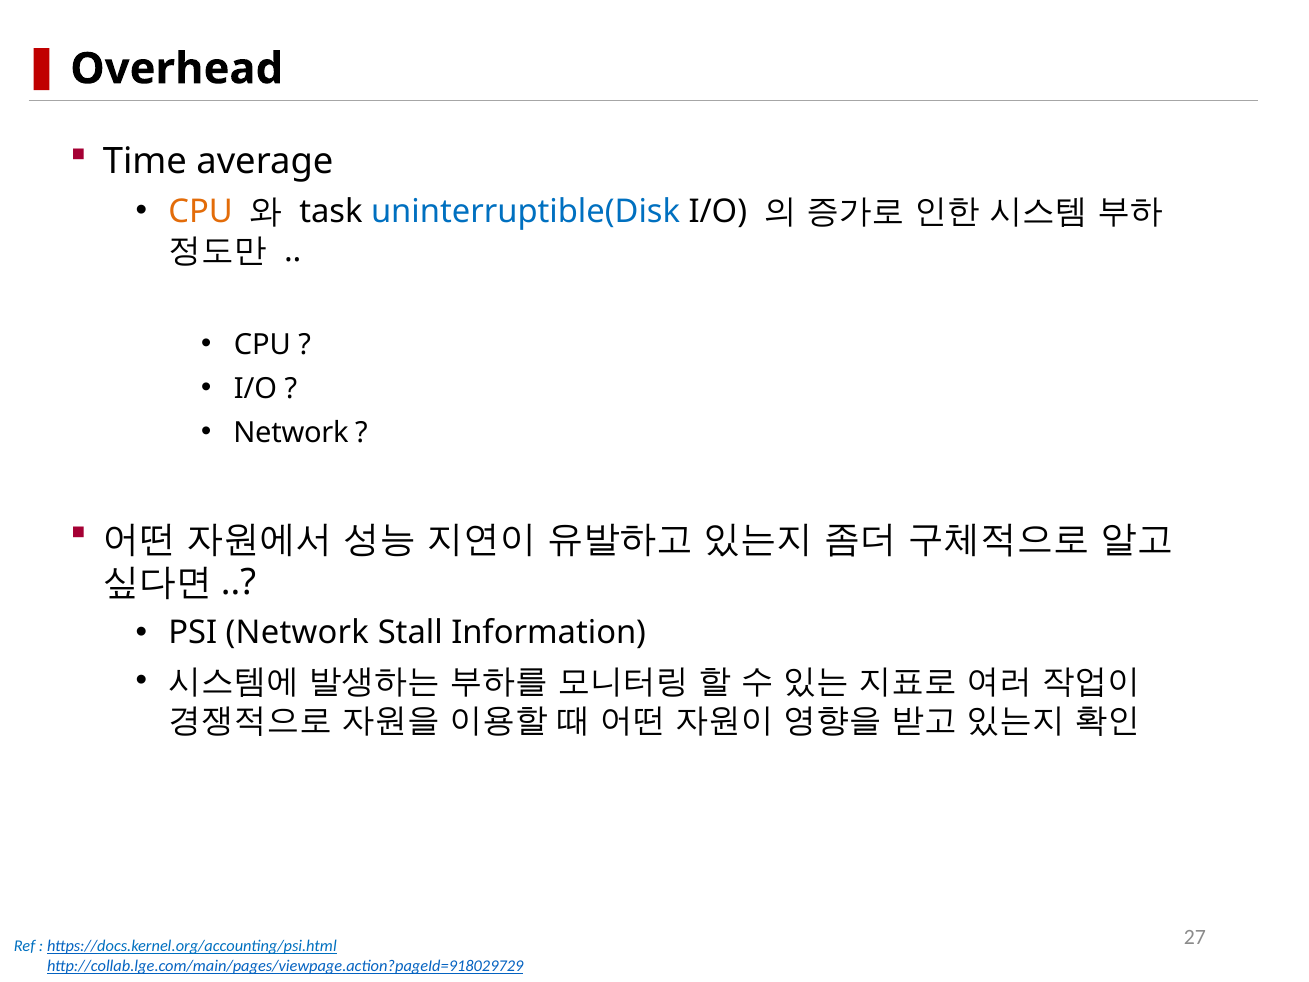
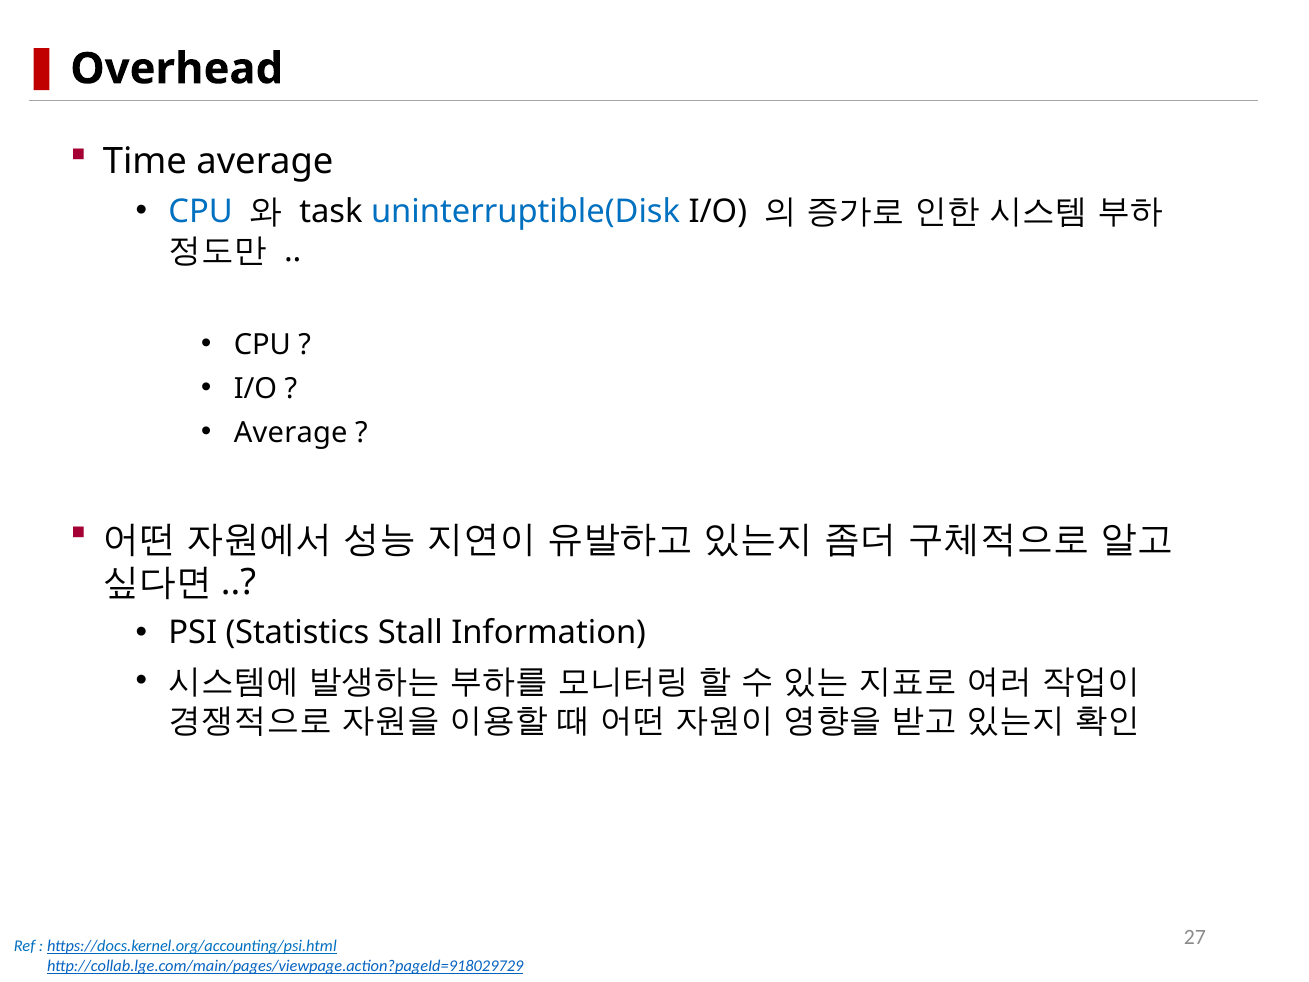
CPU colour: orange -> blue (201, 211)
Network: Network -> Average (291, 433)
PSI Network: Network -> Statistics (297, 633)
